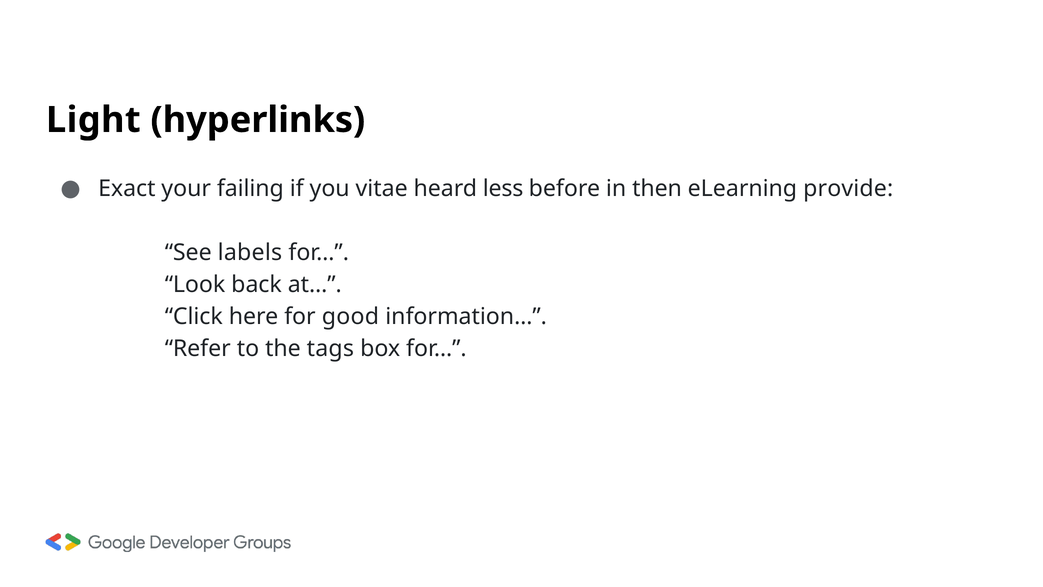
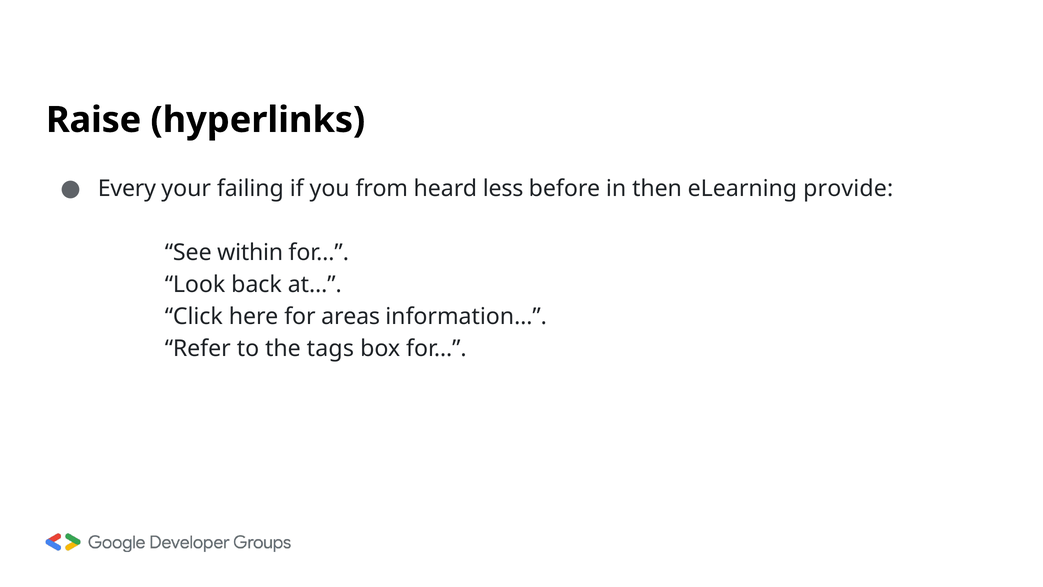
Light: Light -> Raise (94, 120)
Exact: Exact -> Every (127, 189)
vitae: vitae -> from (382, 189)
labels: labels -> within (250, 252)
good: good -> areas (351, 316)
